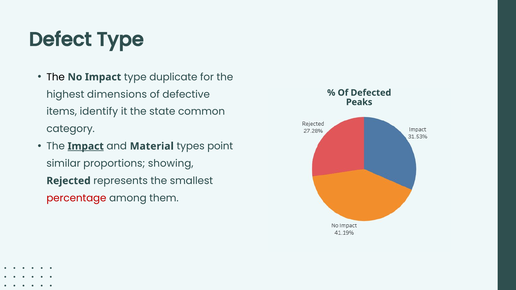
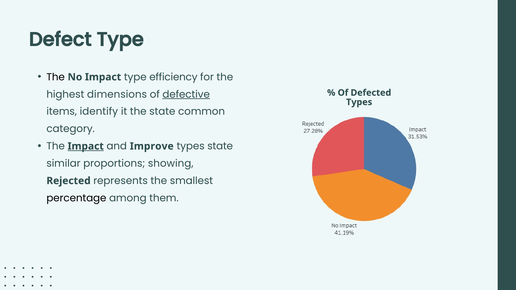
duplicate: duplicate -> efficiency (173, 77)
defective underline: none -> present (186, 94)
Peaks: Peaks -> Types (359, 102)
Material: Material -> Improve (152, 146)
types point: point -> state (220, 146)
percentage colour: red -> black (76, 198)
